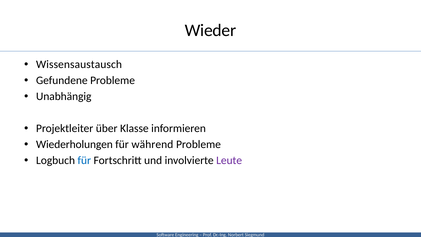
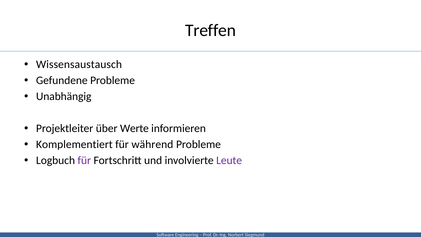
Wieder: Wieder -> Treffen (211, 30)
Klasse: Klasse -> Werte (134, 128)
Wiederholungen: Wiederholungen -> Komplementiert (74, 144)
für colour: blue -> purple (84, 160)
